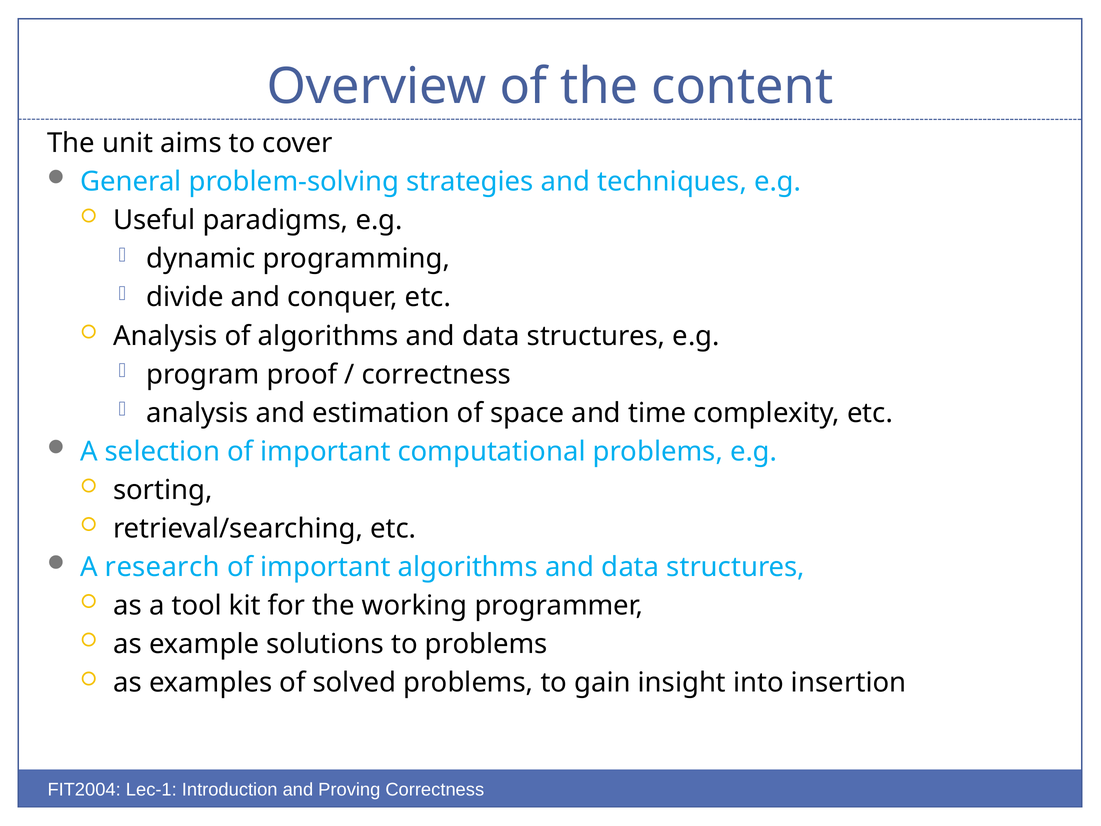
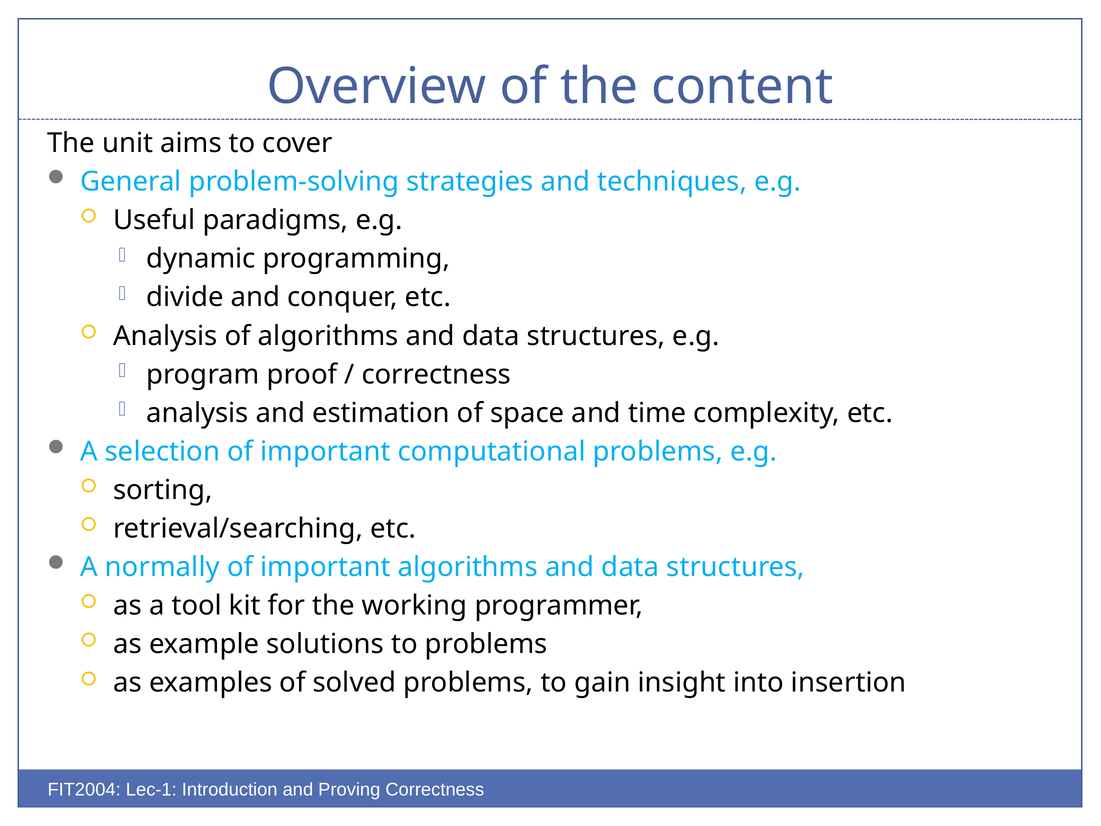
research: research -> normally (162, 567)
